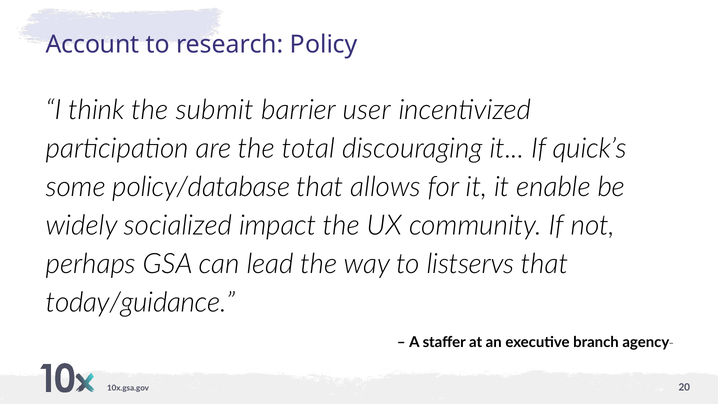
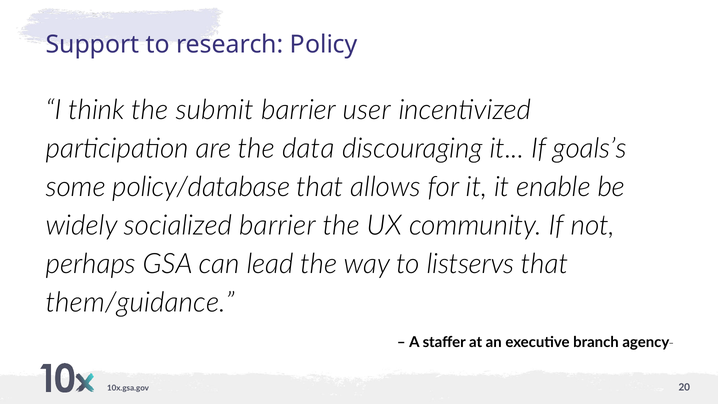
Account: Account -> Support (92, 45)
total: total -> data (308, 148)
quick’s: quick’s -> goals’s (590, 148)
socialized impact: impact -> barrier (278, 225)
today/guidance: today/guidance -> them/guidance (140, 303)
